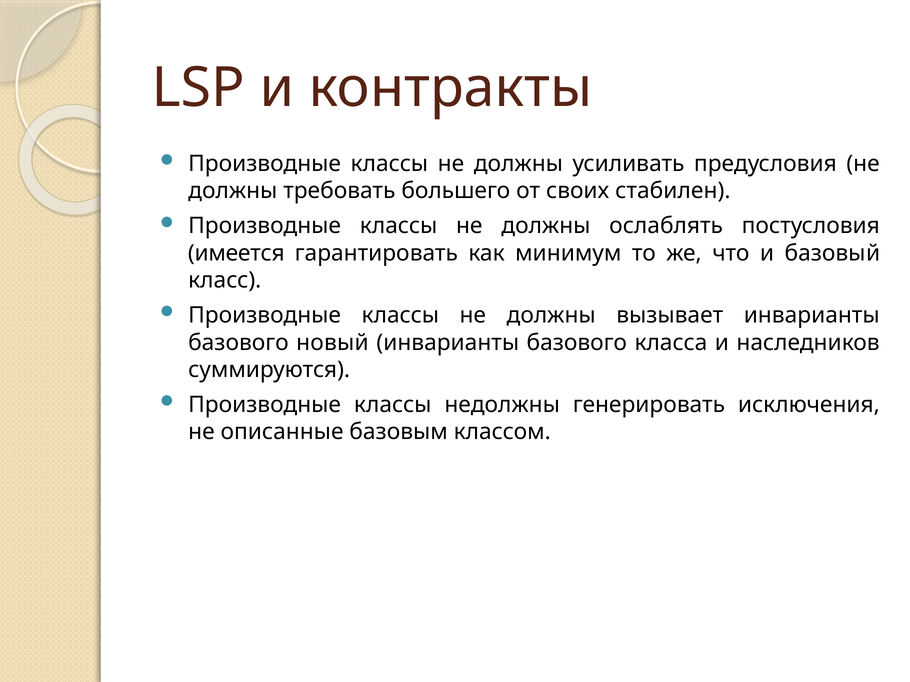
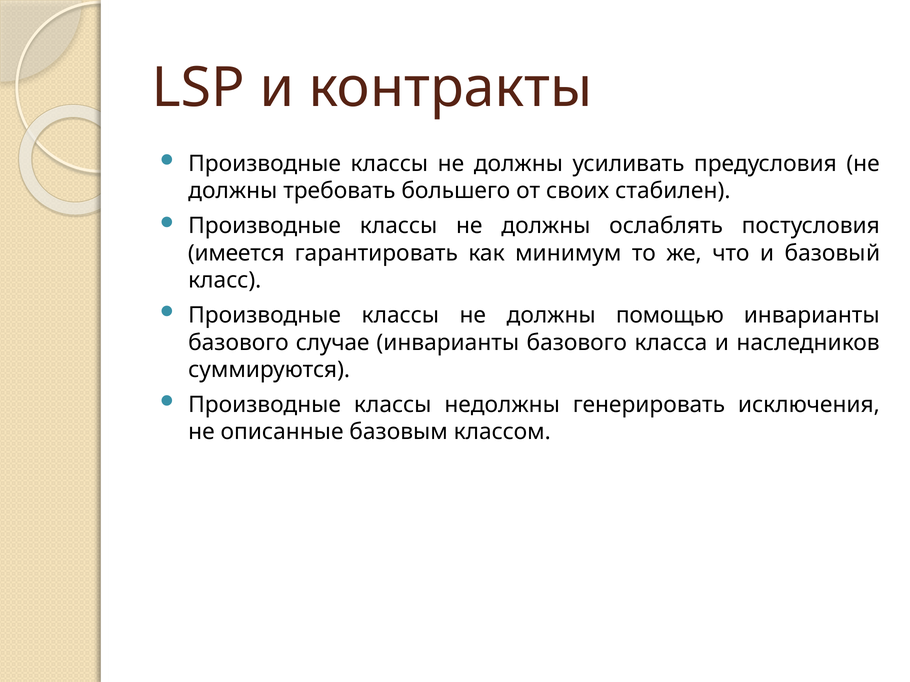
вызывает: вызывает -> помощью (670, 316)
новый: новый -> случае (333, 343)
